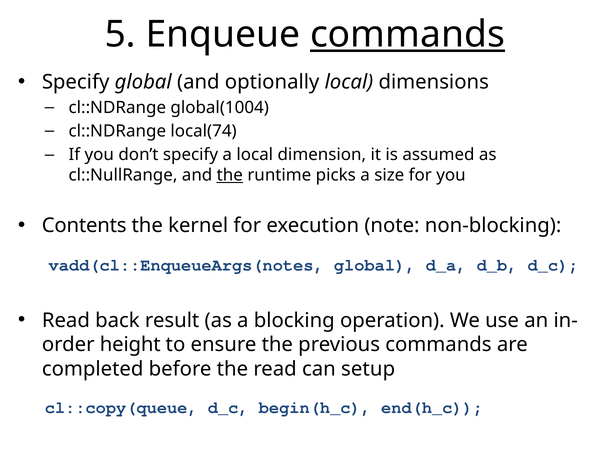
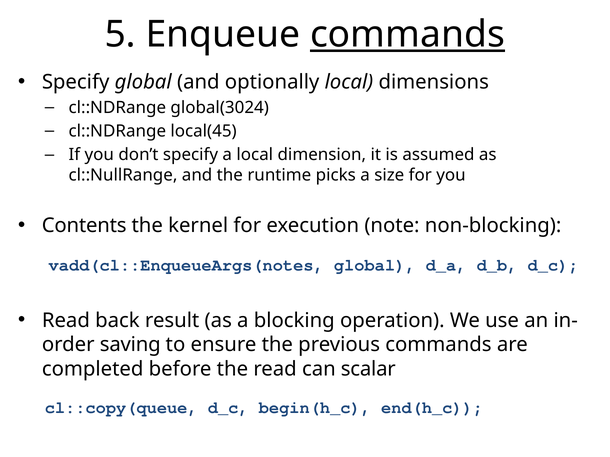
global(1004: global(1004 -> global(3024 (220, 108)
local(74: local(74 -> local(45 (204, 131)
the underline: present -> none (230, 175)
height: height -> saving (130, 345)
setup: setup -> scalar (368, 369)
